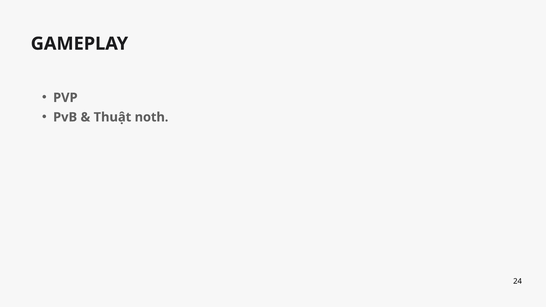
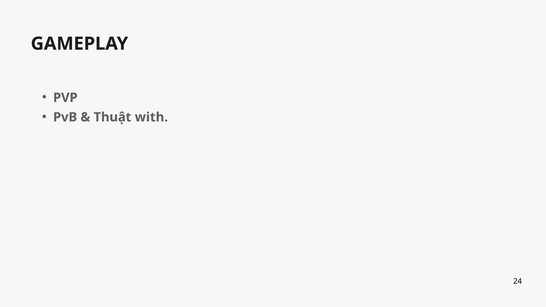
noth: noth -> with (151, 117)
